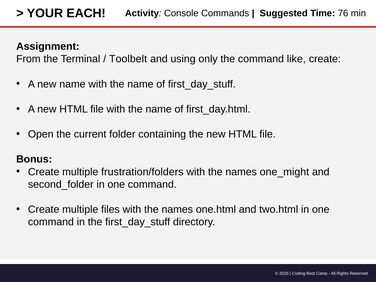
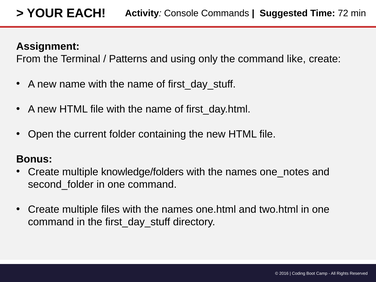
76: 76 -> 72 (343, 13)
Toolbelt: Toolbelt -> Patterns (128, 59)
frustration/folders: frustration/folders -> knowledge/folders (142, 172)
one_might: one_might -> one_notes (284, 172)
